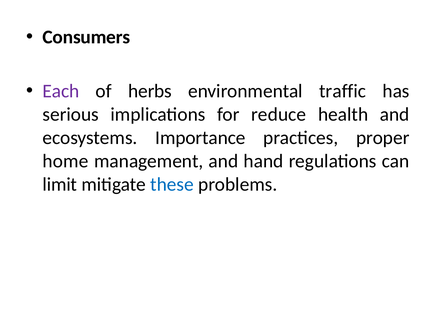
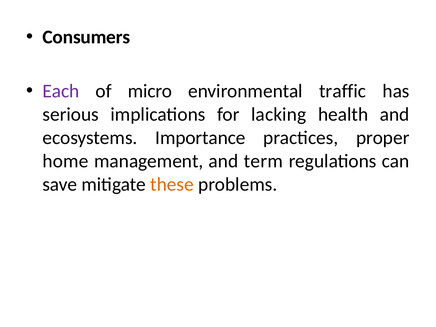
herbs: herbs -> micro (150, 91)
reduce: reduce -> lacking (279, 115)
hand: hand -> term (263, 161)
limit: limit -> save (60, 184)
these colour: blue -> orange (172, 184)
